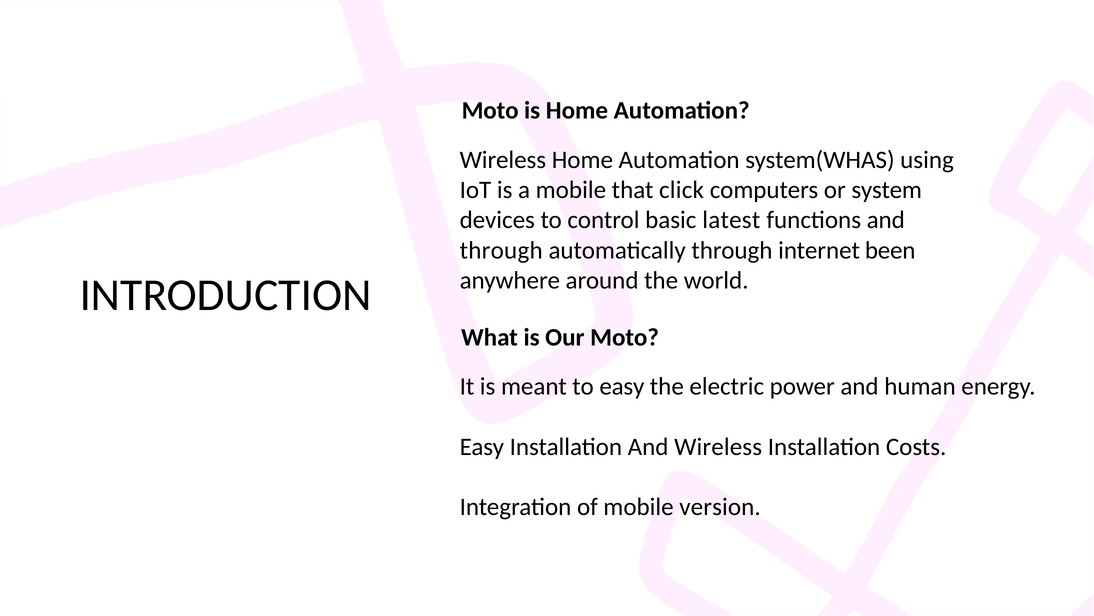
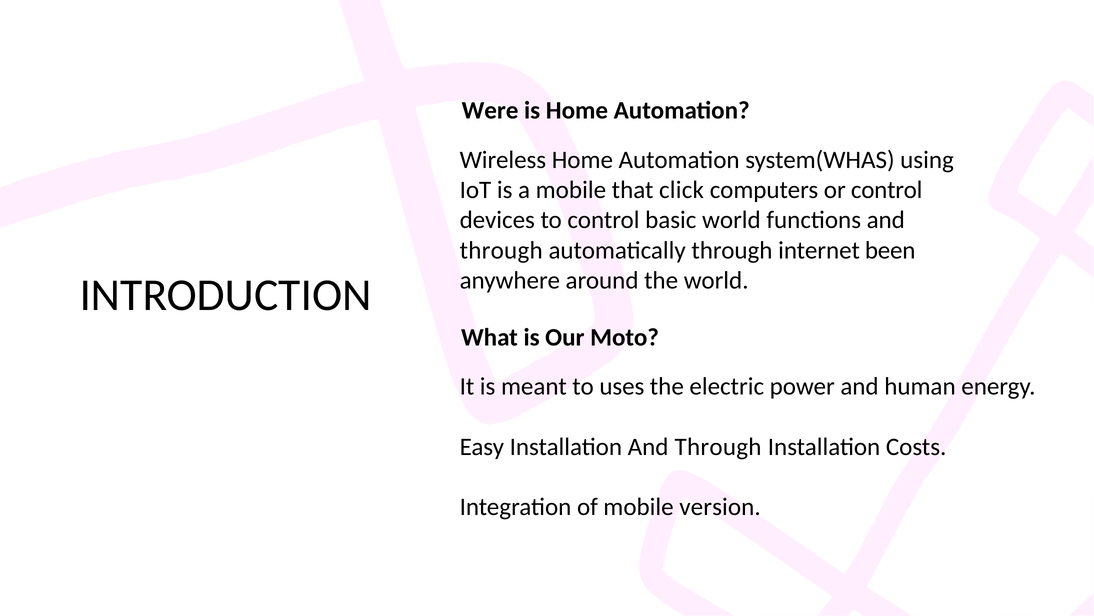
Moto: Moto -> Were (490, 111)
or system: system -> control (887, 190)
basic latest: latest -> world (731, 220)
to easy: easy -> uses (622, 386)
Installation And Wireless: Wireless -> Through (718, 446)
